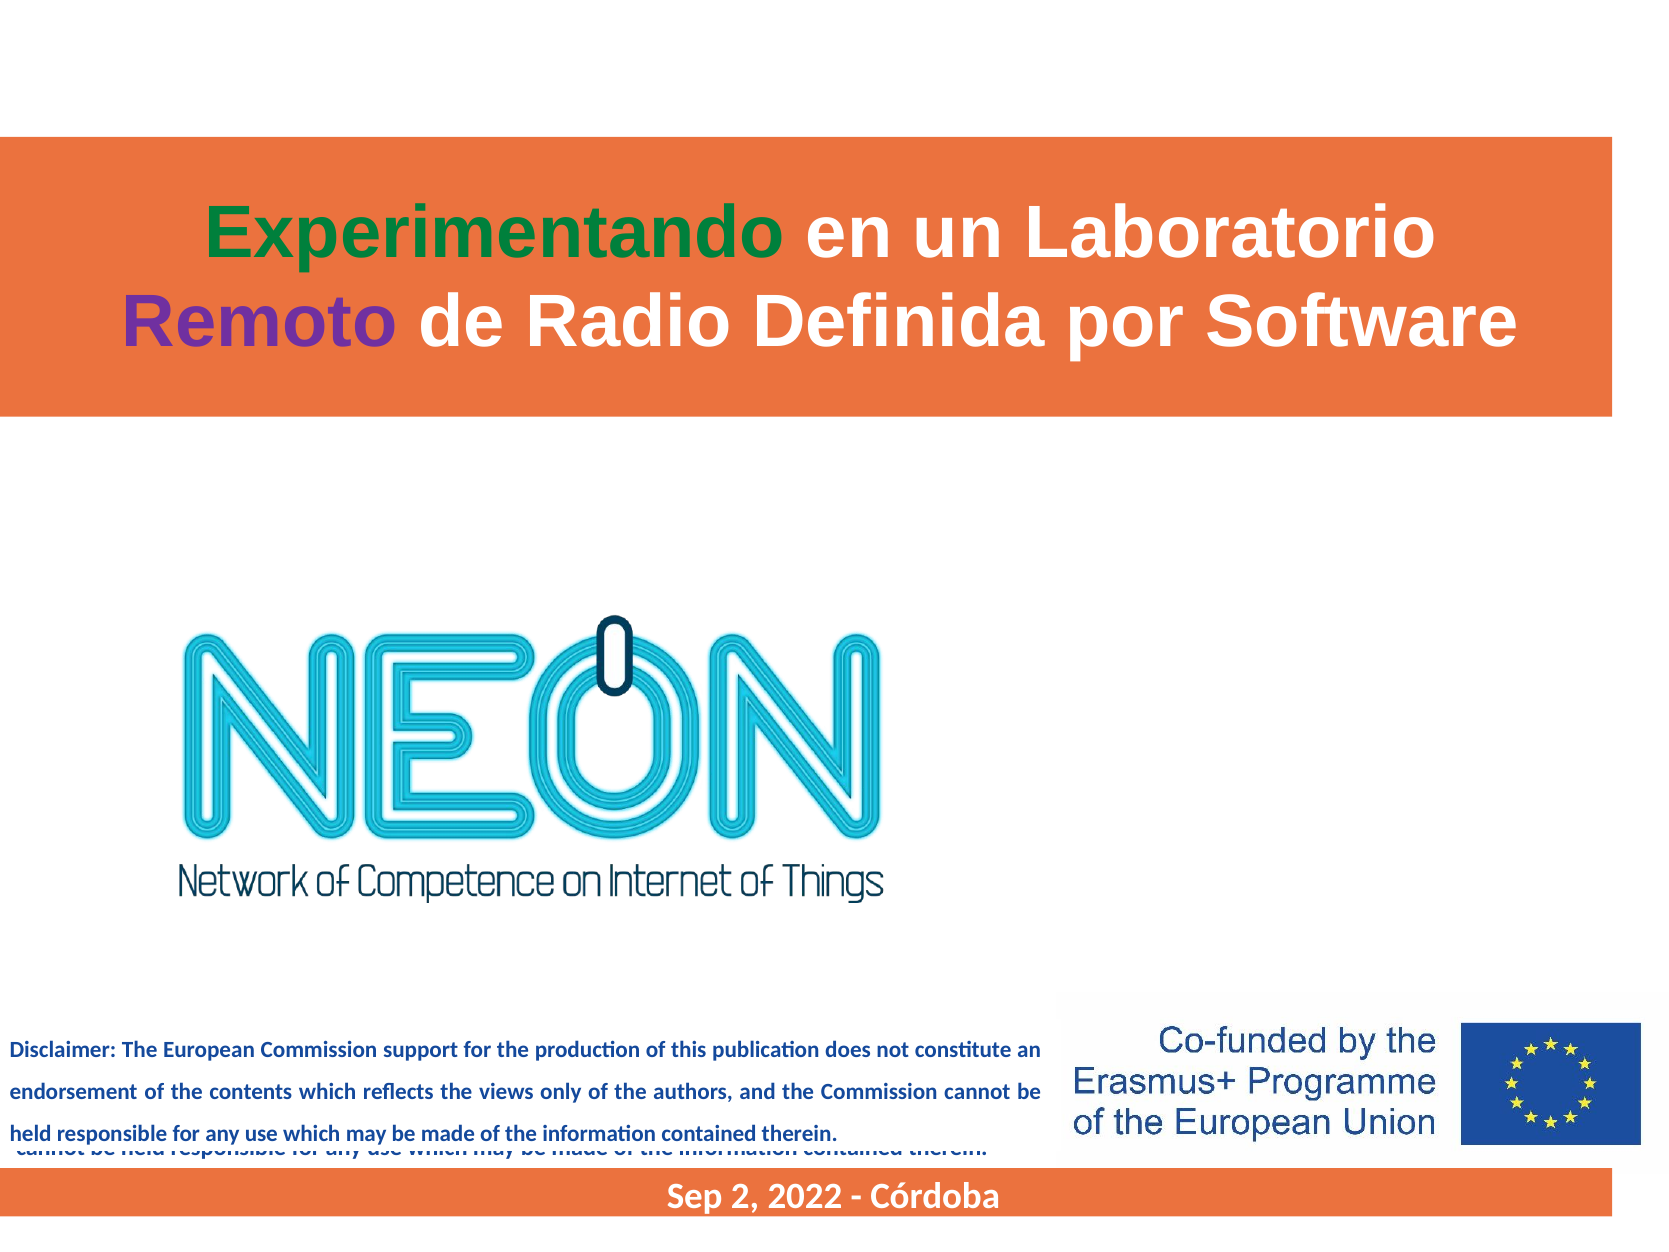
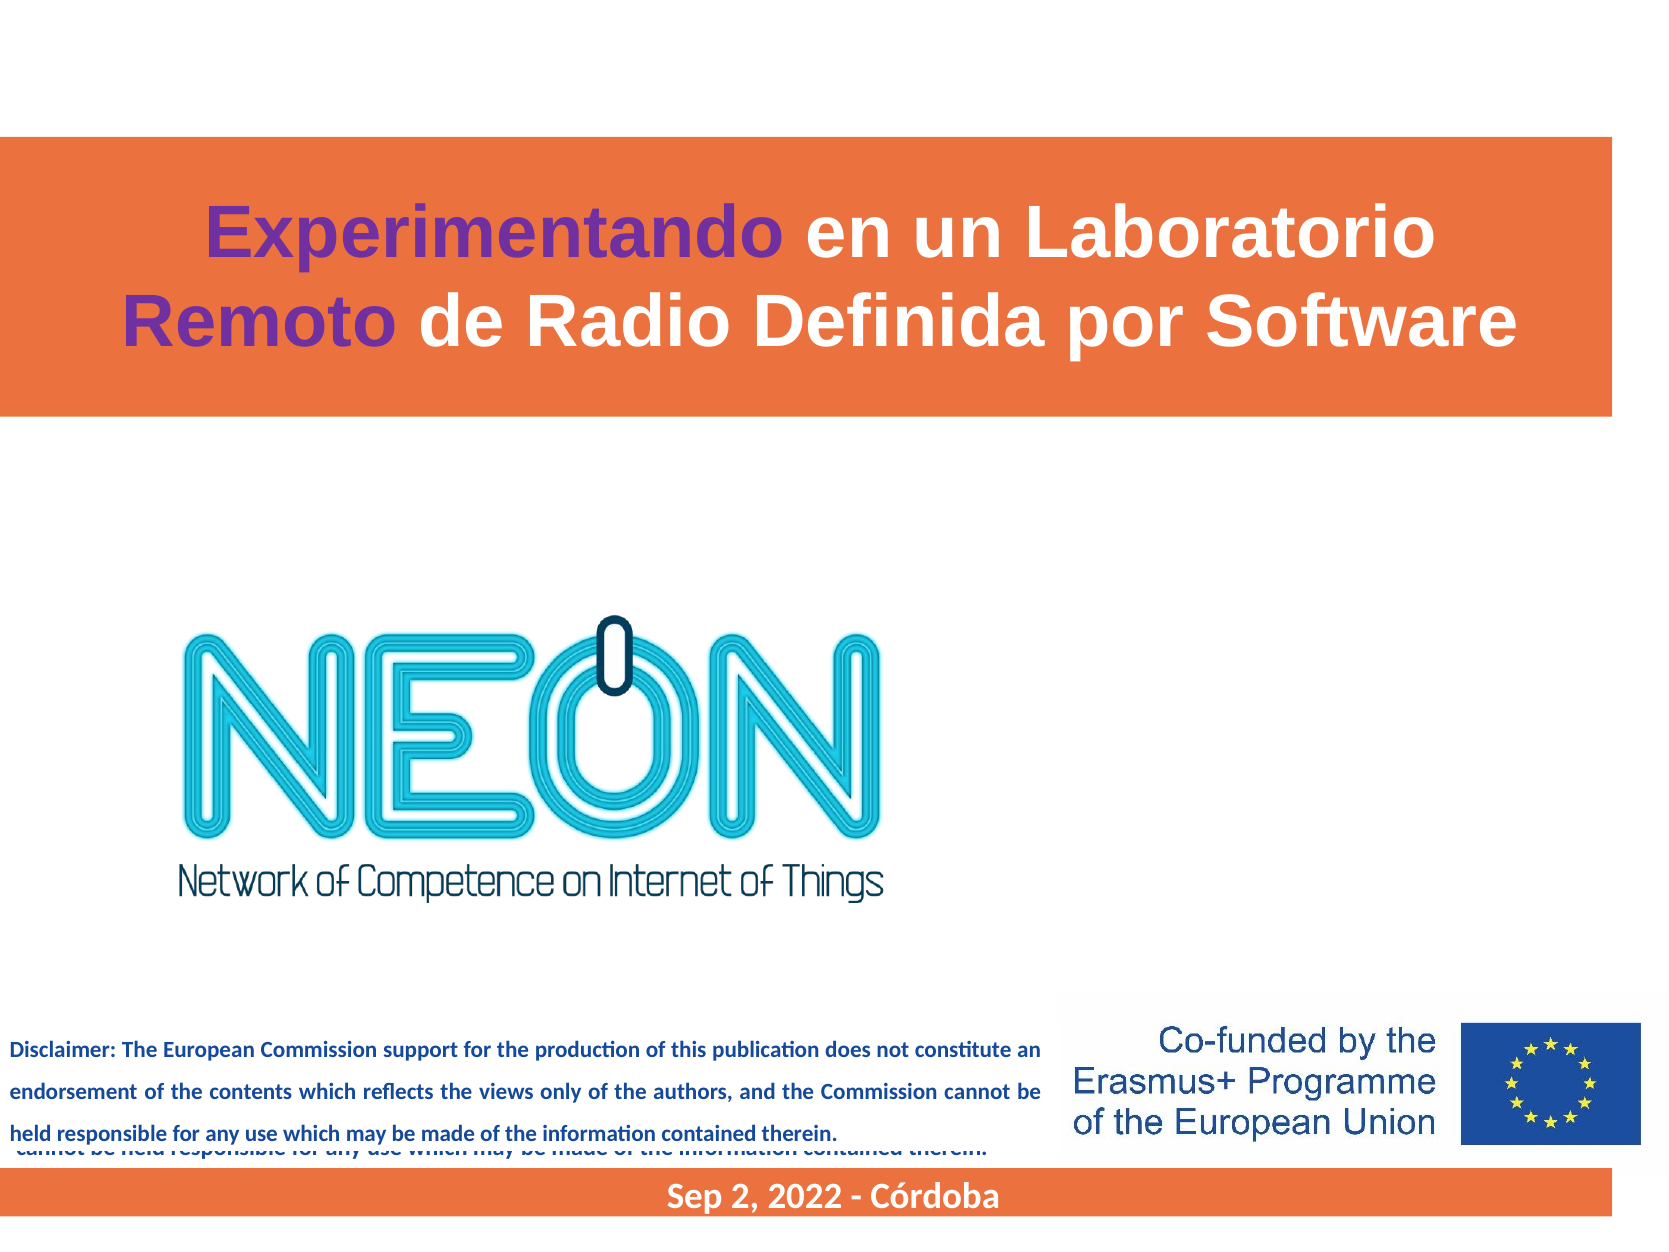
Experimentando colour: green -> purple (495, 233)
